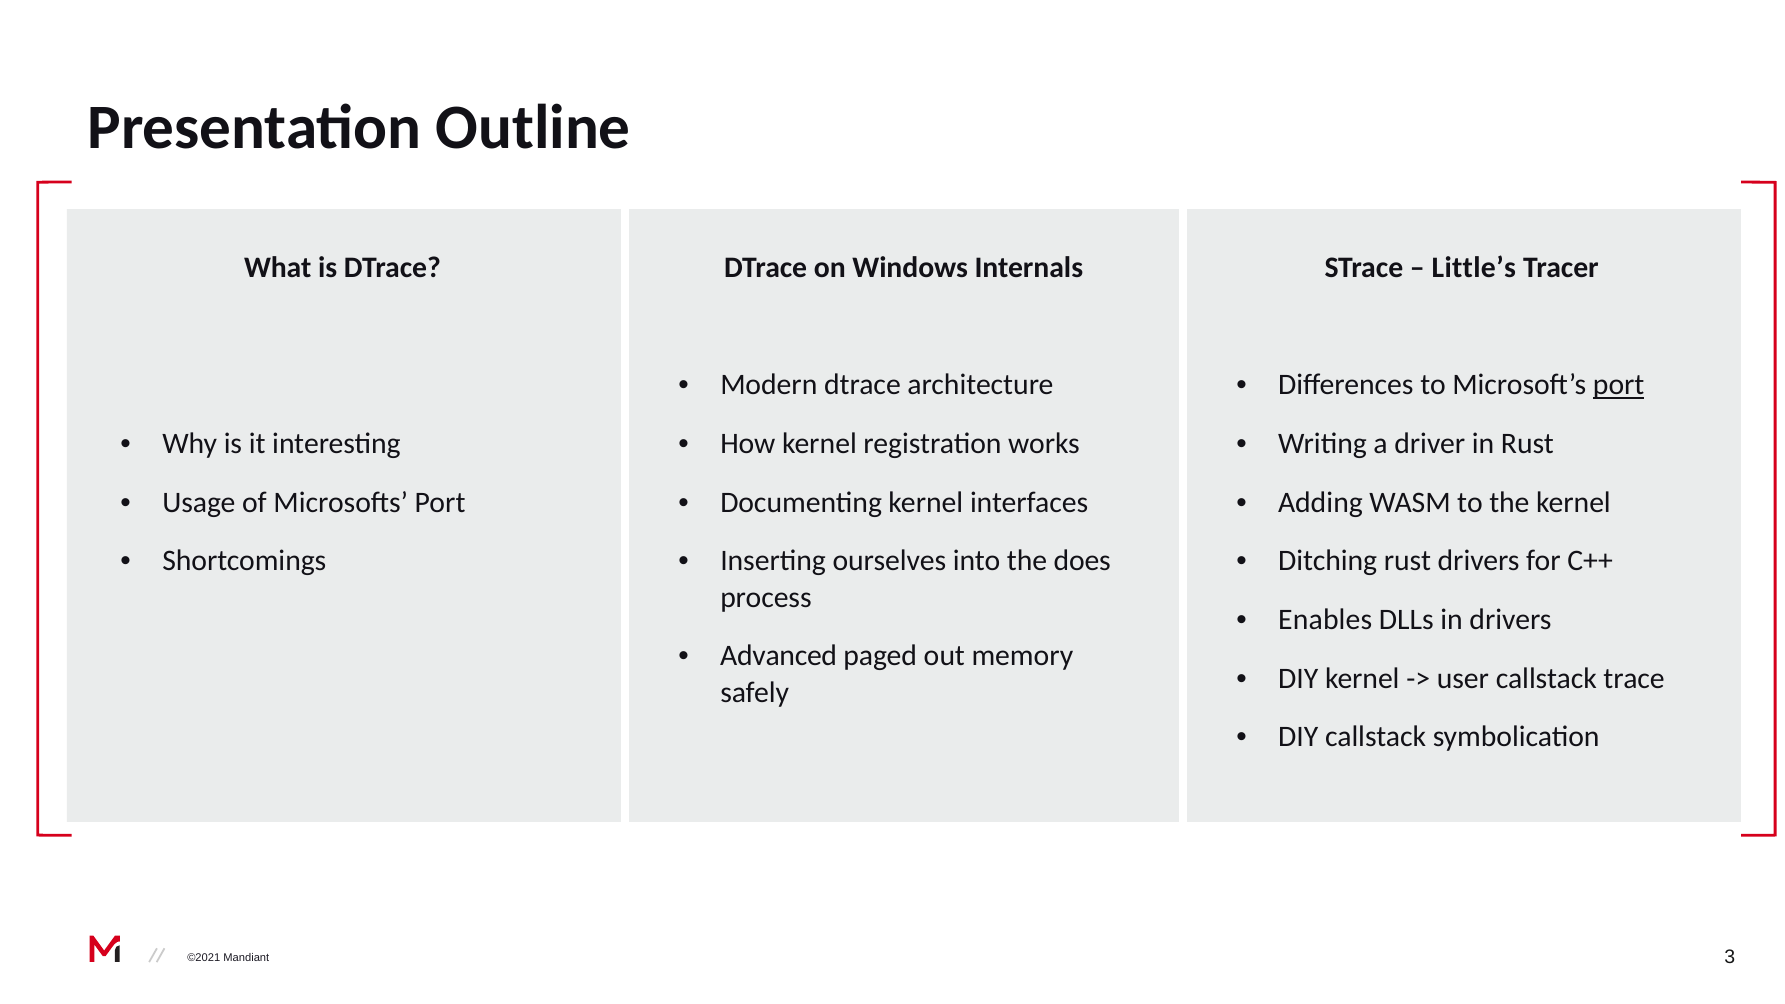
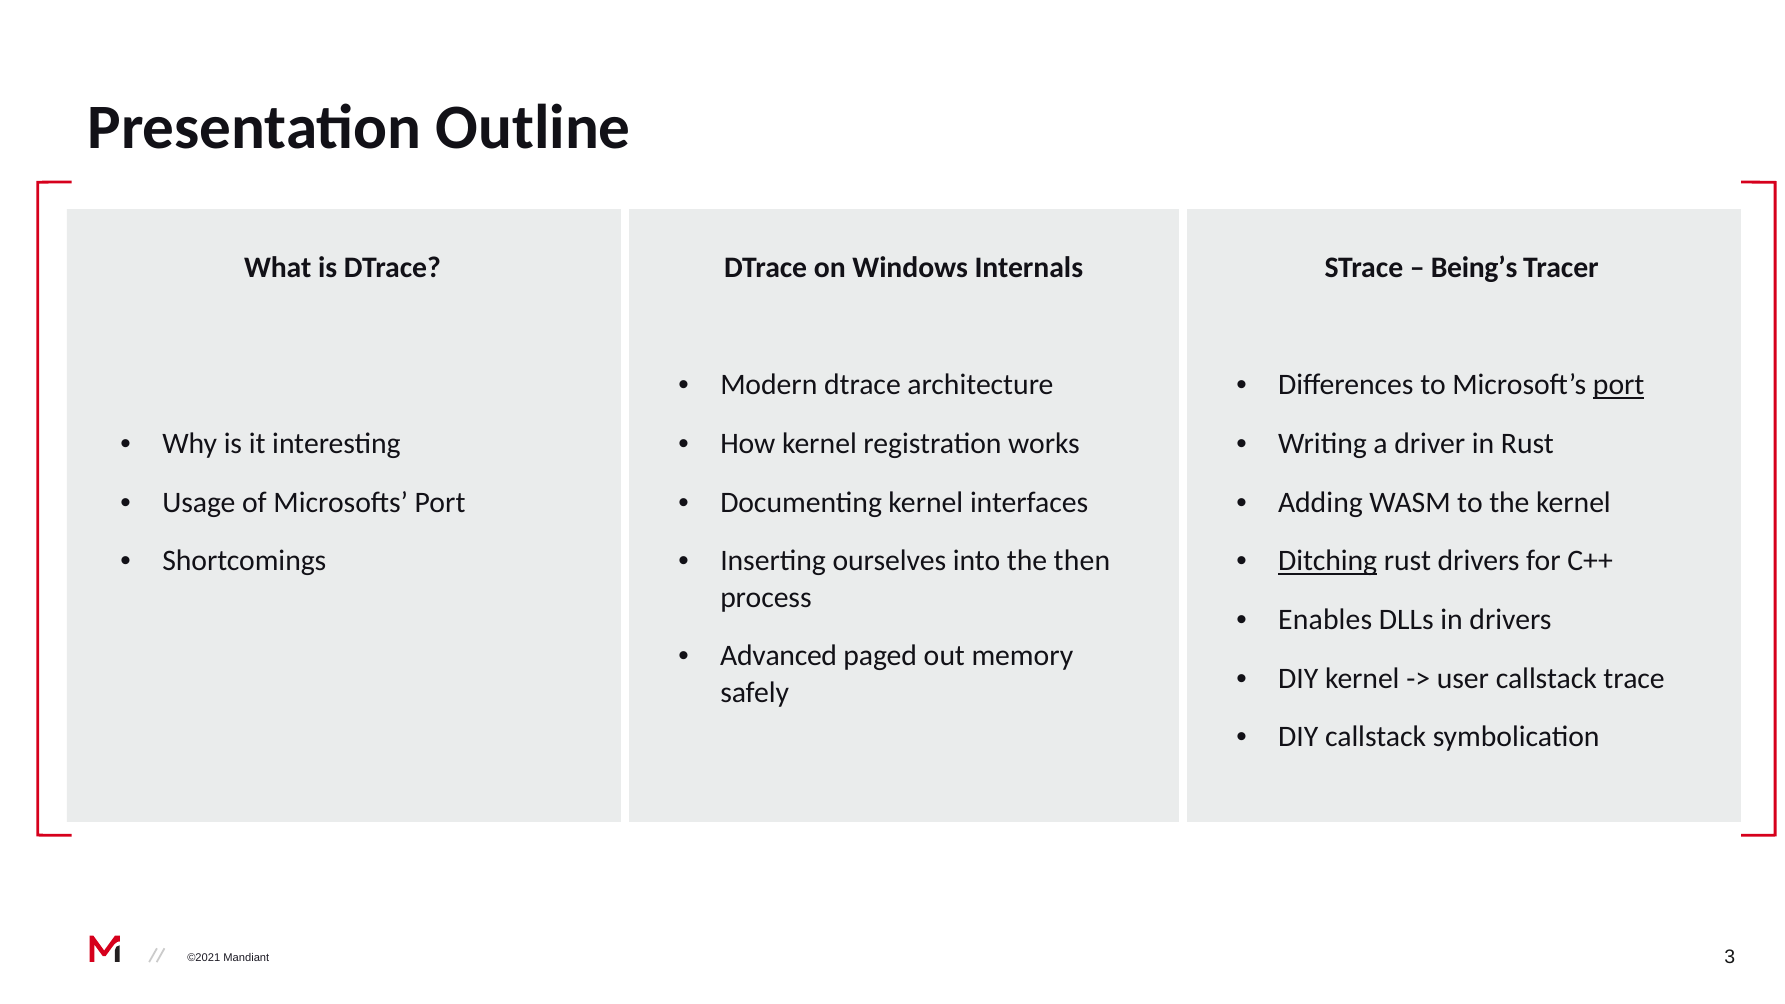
Little’s: Little’s -> Being’s (1474, 268)
does: does -> then (1082, 561)
Ditching underline: none -> present (1328, 561)
